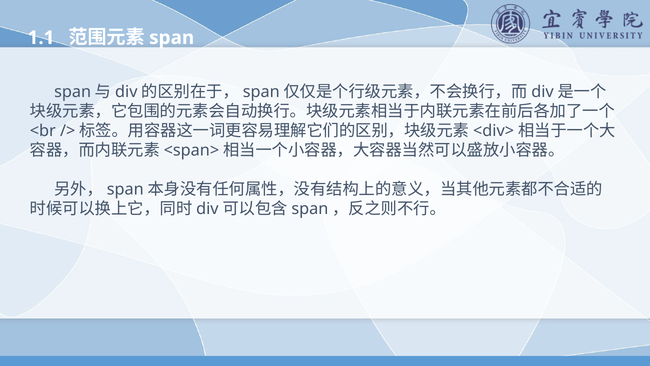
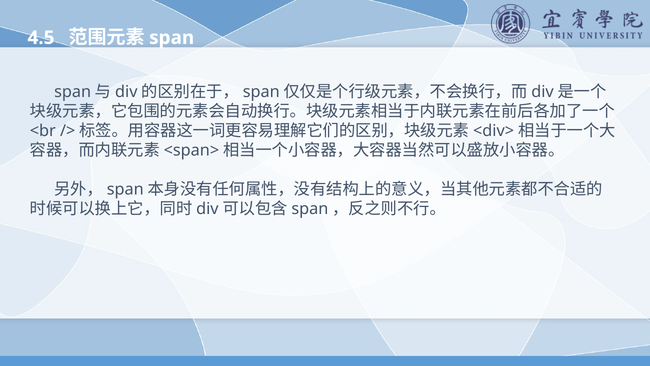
1.1: 1.1 -> 4.5 (41, 38)
